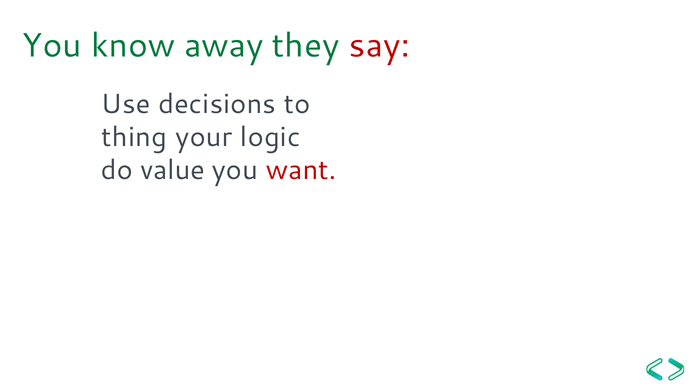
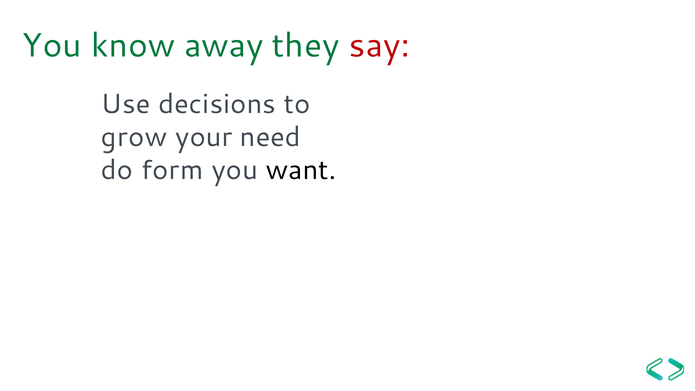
thing: thing -> grow (134, 137)
logic: logic -> need (270, 137)
value: value -> form (172, 170)
want colour: red -> black (301, 170)
